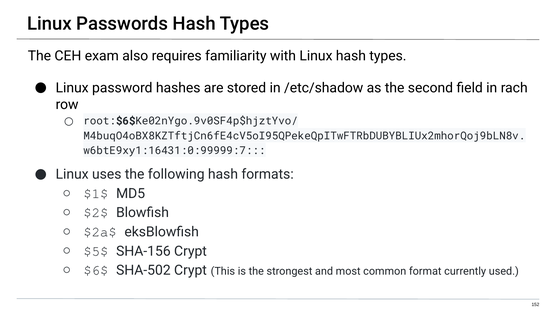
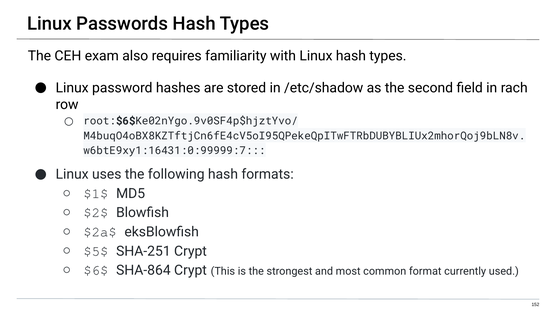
SHA-156: SHA-156 -> SHA-251 (143, 251)
SHA-502: SHA-502 -> SHA-864 (143, 270)
